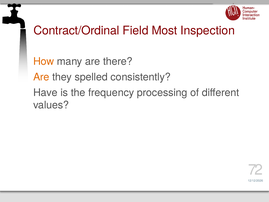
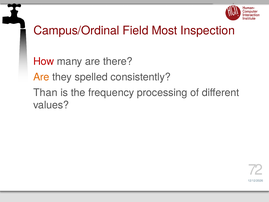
Contract/Ordinal: Contract/Ordinal -> Campus/Ordinal (76, 31)
How colour: orange -> red (44, 61)
Have: Have -> Than (45, 92)
